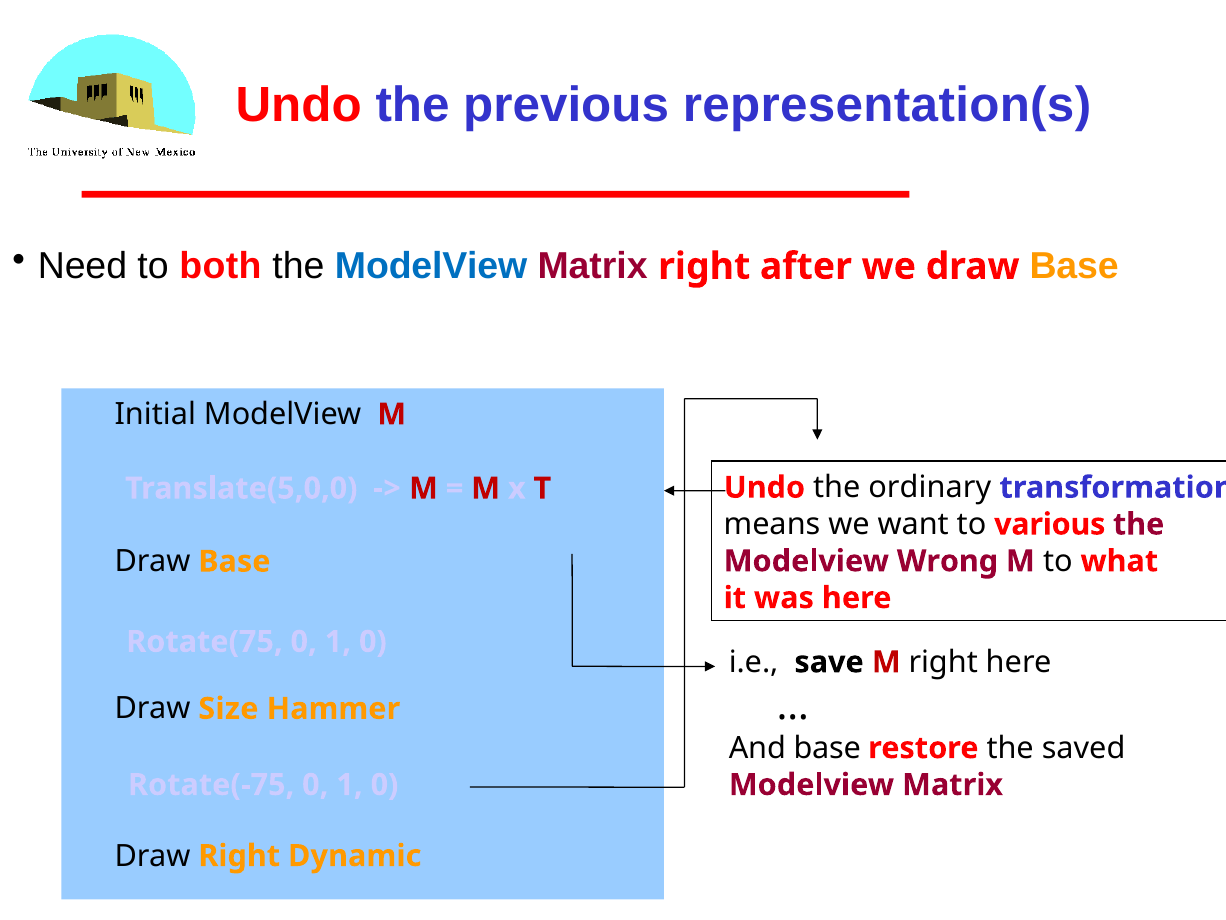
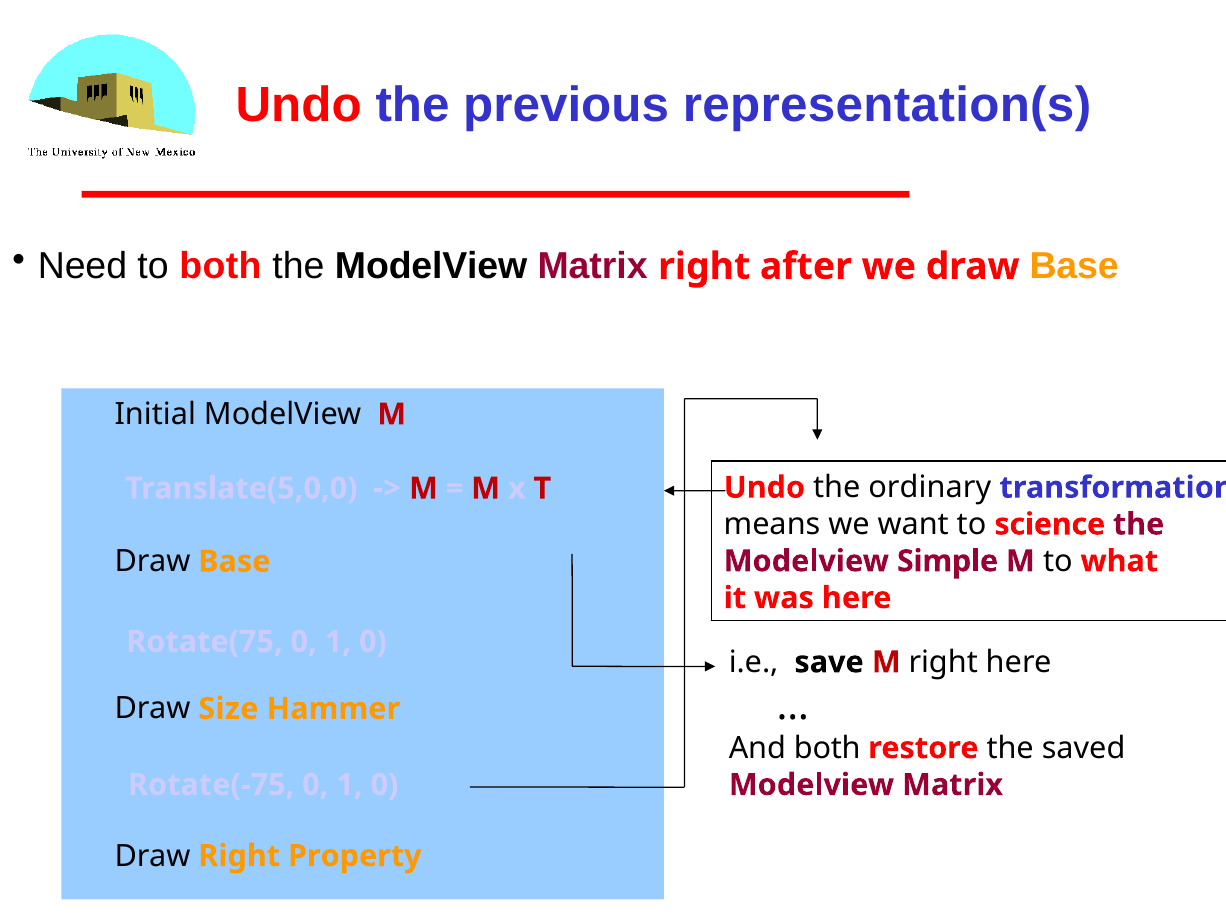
ModelView colour: blue -> black (431, 266)
various: various -> science (1050, 524)
Wrong: Wrong -> Simple (948, 561)
And base: base -> both (827, 748)
Dynamic: Dynamic -> Property (355, 855)
